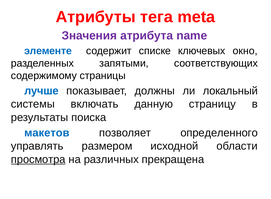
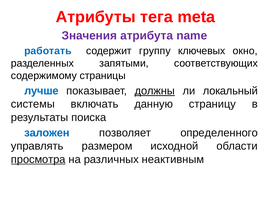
элементе: элементе -> работать (48, 51)
списке: списке -> группу (155, 51)
должны underline: none -> present (155, 91)
макетов: макетов -> заложен (47, 133)
прекращена: прекращена -> неактивным (173, 159)
